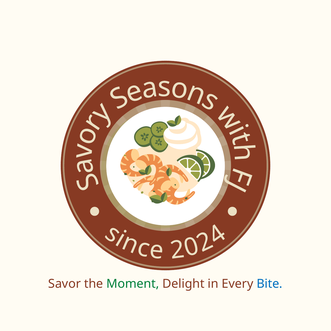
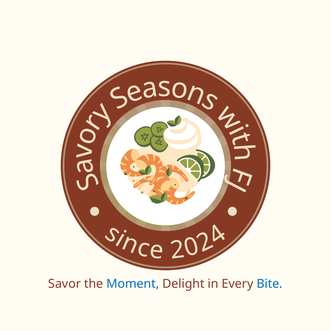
Moment colour: green -> blue (133, 284)
